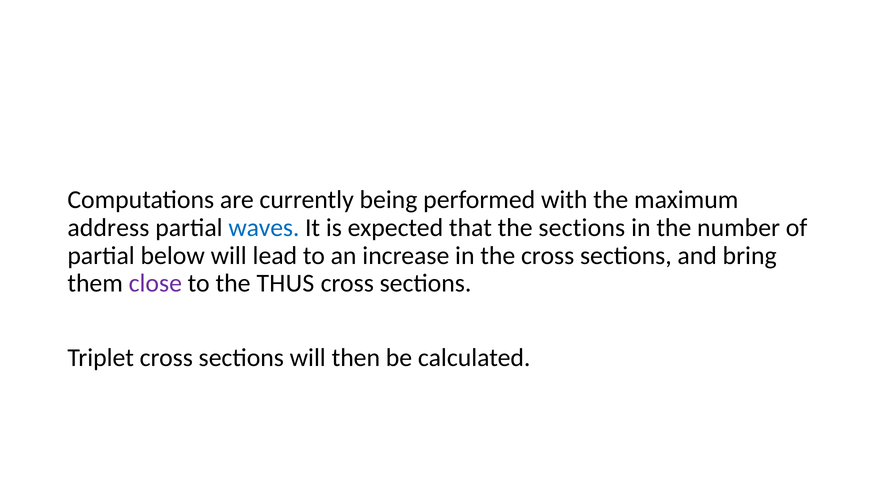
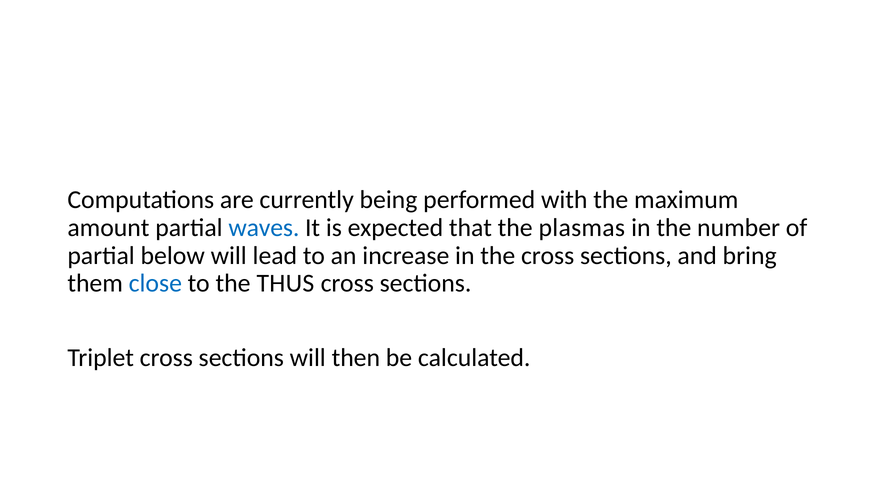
address: address -> amount (108, 228)
the sections: sections -> plasmas (582, 228)
close colour: purple -> blue (155, 284)
